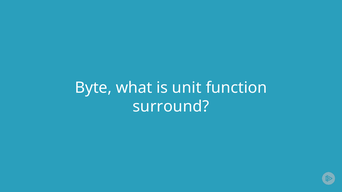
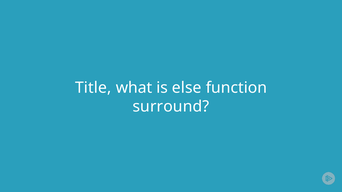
Byte: Byte -> Title (93, 88)
unit: unit -> else (187, 88)
